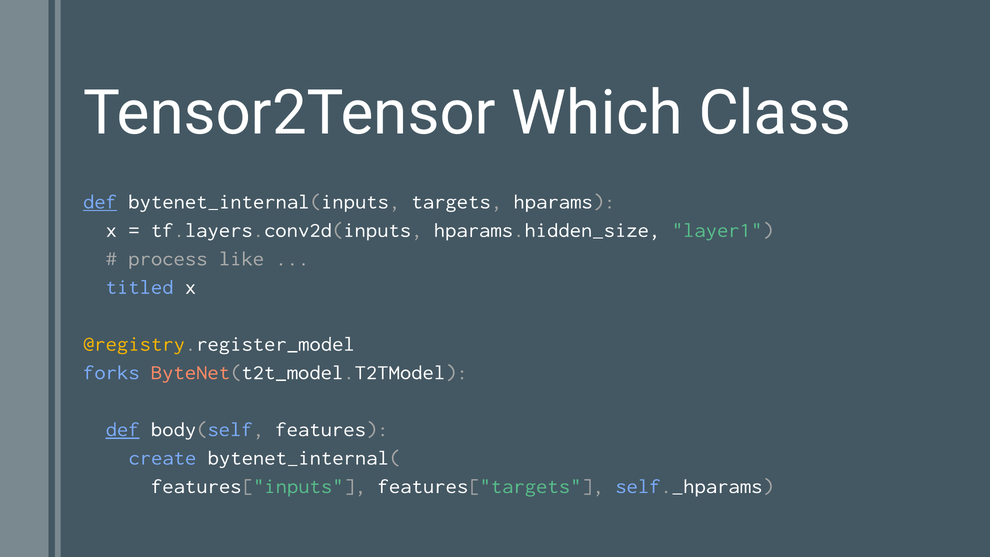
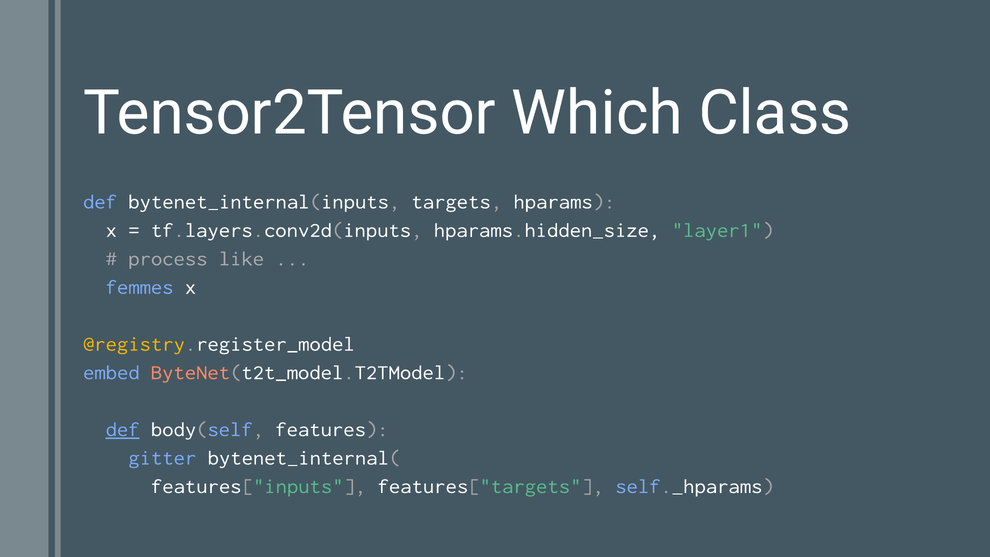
def underline: present -> none (100, 202)
titled: titled -> femmes (140, 287)
forks: forks -> embed (111, 372)
create: create -> gitter (162, 458)
